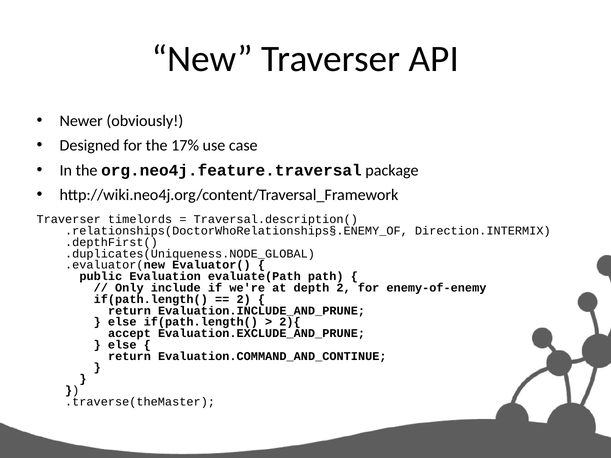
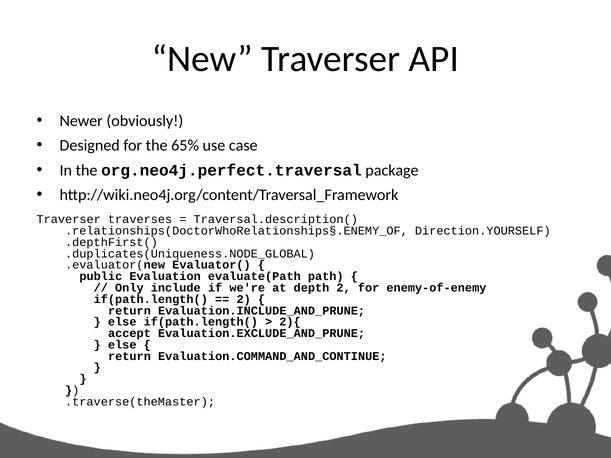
17%: 17% -> 65% (185, 146)
org.neo4j.feature.traversal: org.neo4j.feature.traversal -> org.neo4j.perfect.traversal (231, 170)
timelords: timelords -> traverses (140, 220)
Direction.INTERMIX: Direction.INTERMIX -> Direction.YOURSELF (483, 231)
